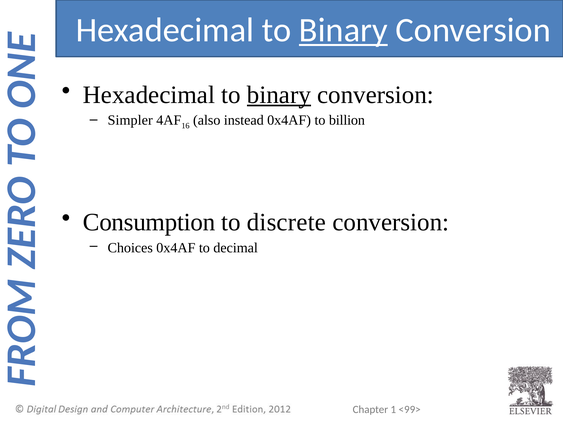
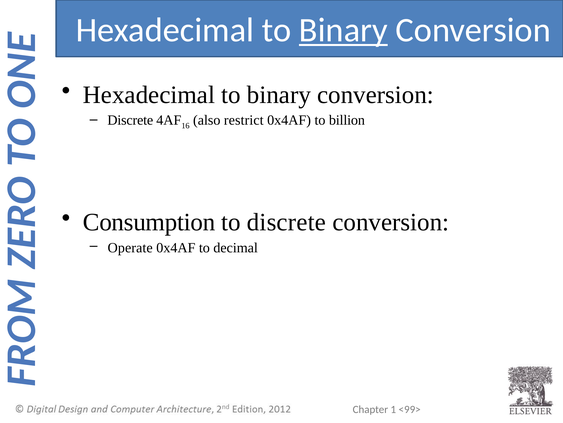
binary underline: present -> none (279, 95)
Simpler: Simpler -> Discrete (130, 120)
instead: instead -> restrict (244, 120)
Choices: Choices -> Operate (130, 247)
